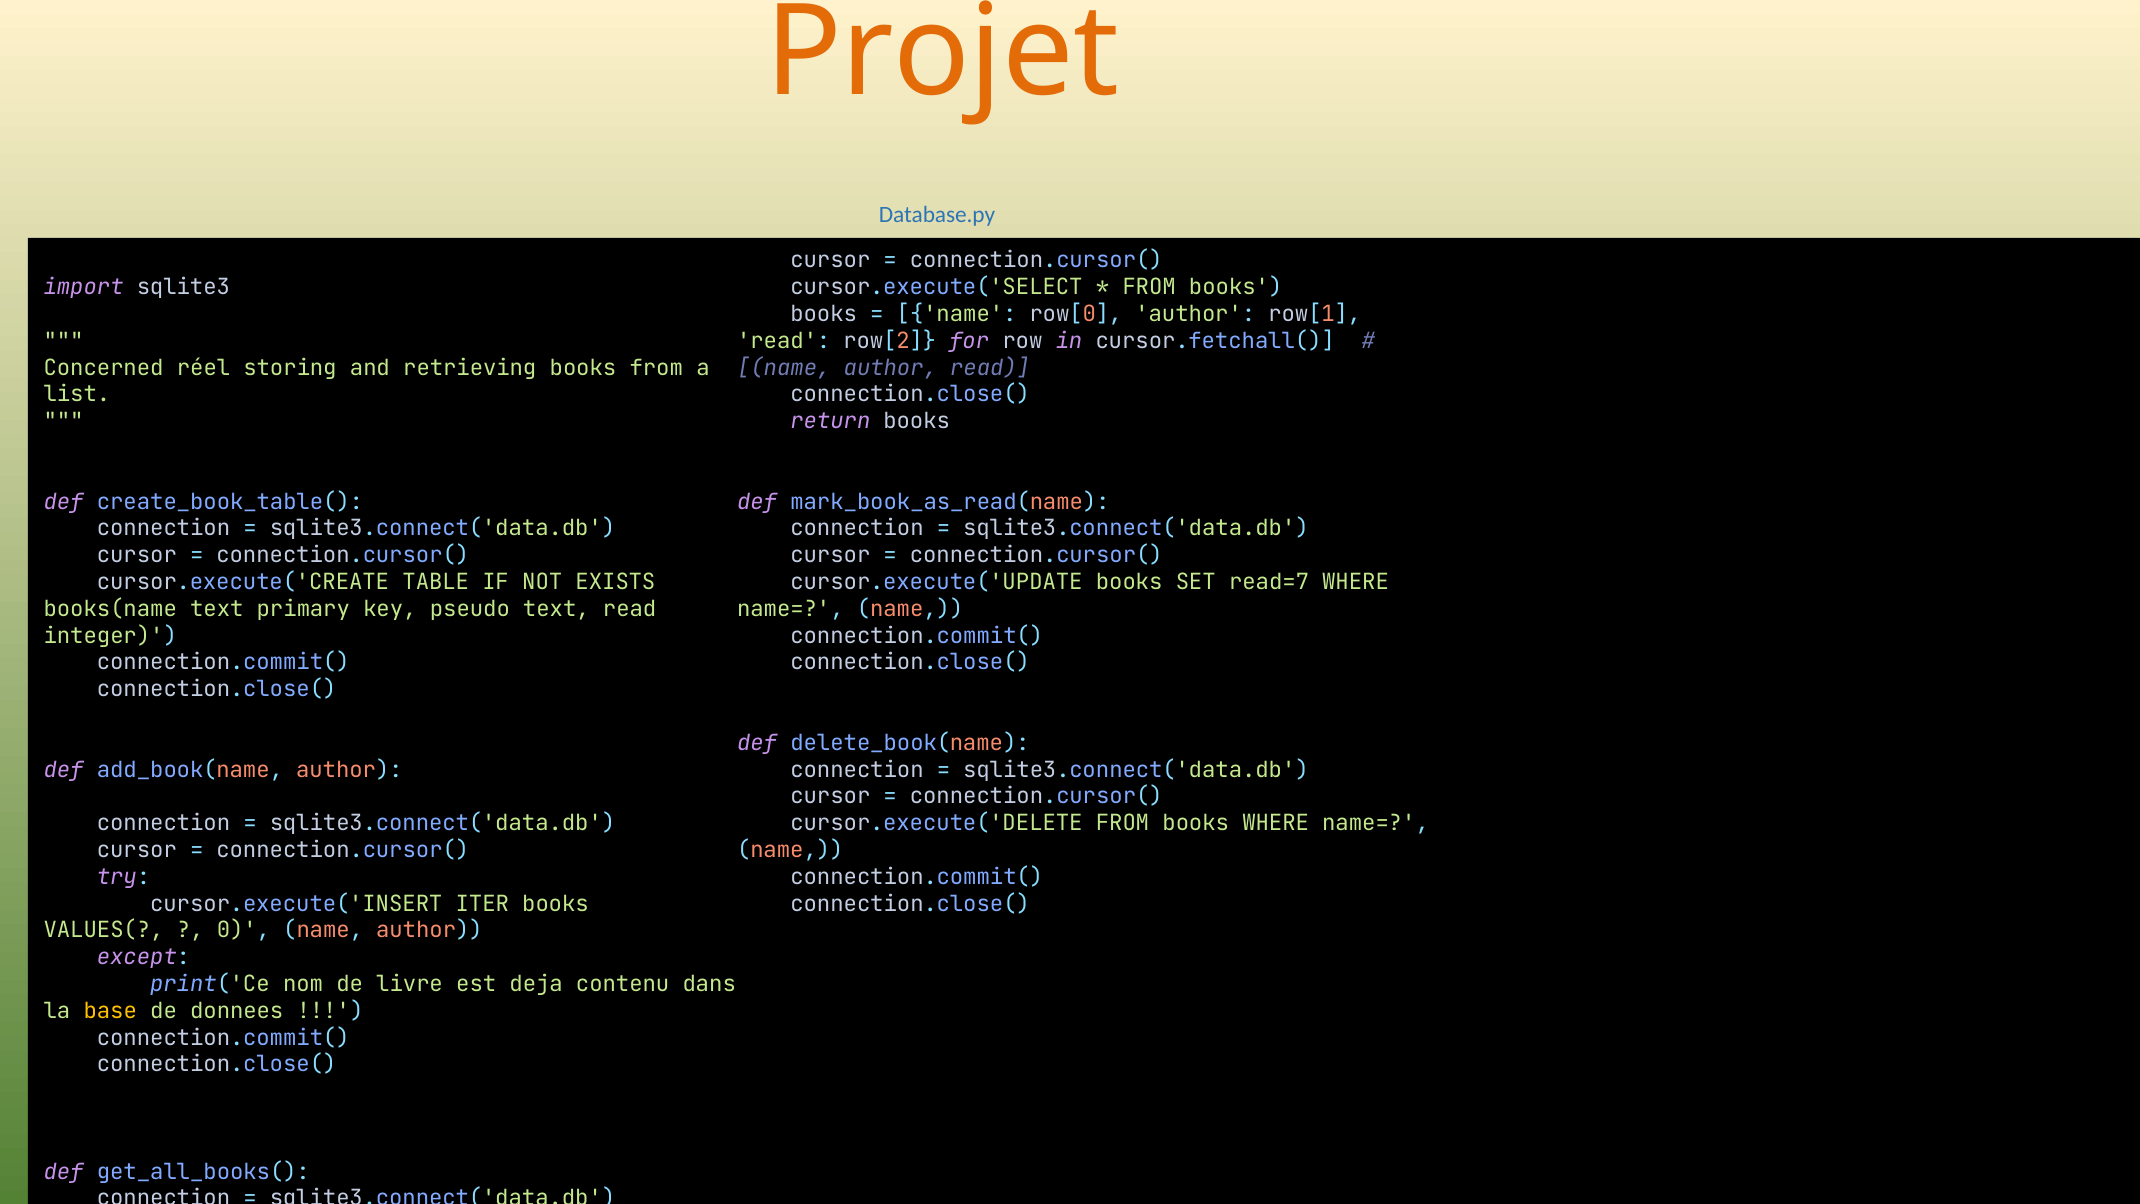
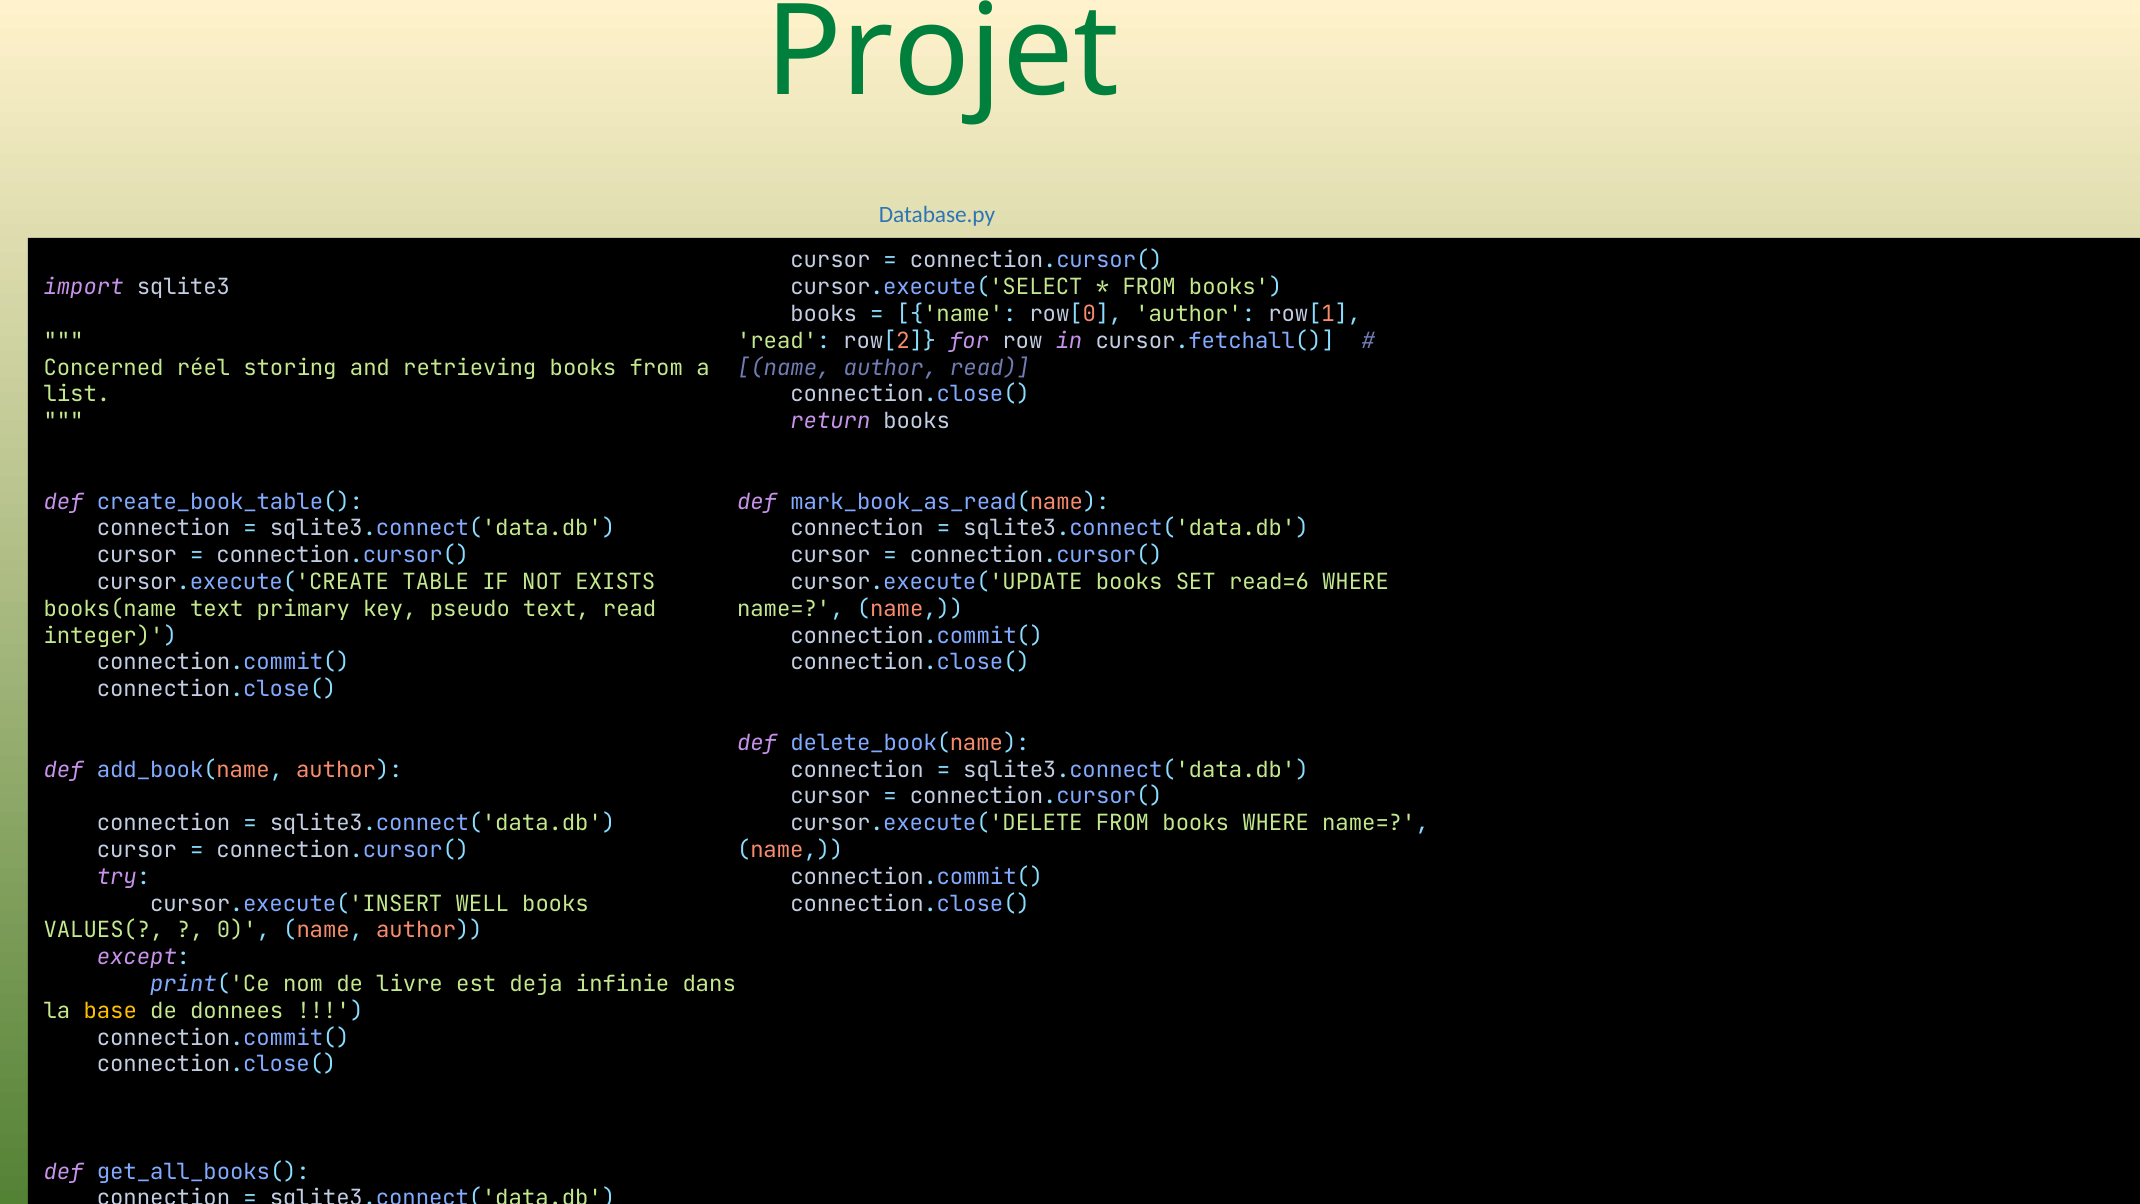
Projet colour: orange -> green (942, 53)
read=7: read=7 -> read=6 (1269, 582)
ITER: ITER -> WELL (482, 904)
contenu: contenu -> infinie (623, 984)
